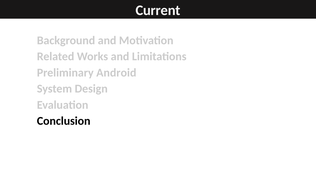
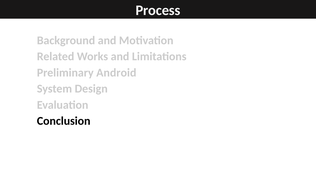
Current: Current -> Process (158, 10)
